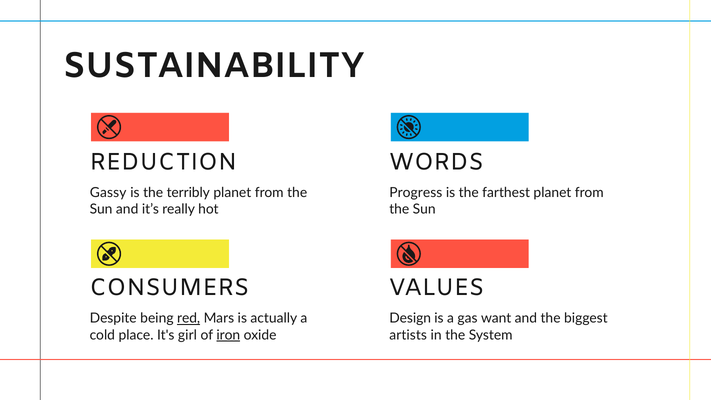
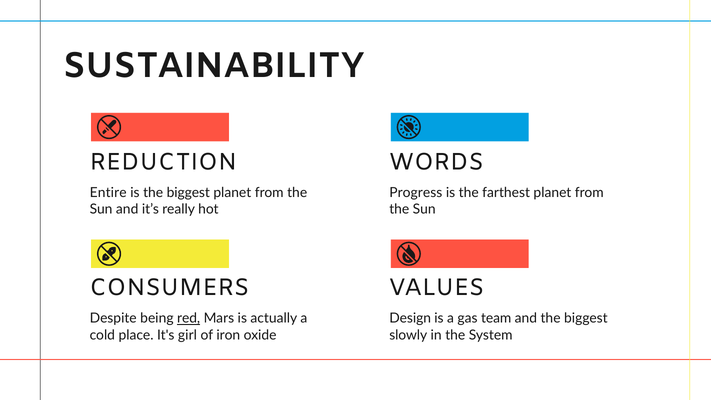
Gassy: Gassy -> Entire (108, 193)
is the terribly: terribly -> biggest (188, 193)
want: want -> team (496, 318)
iron underline: present -> none (228, 335)
artists: artists -> slowly (408, 335)
